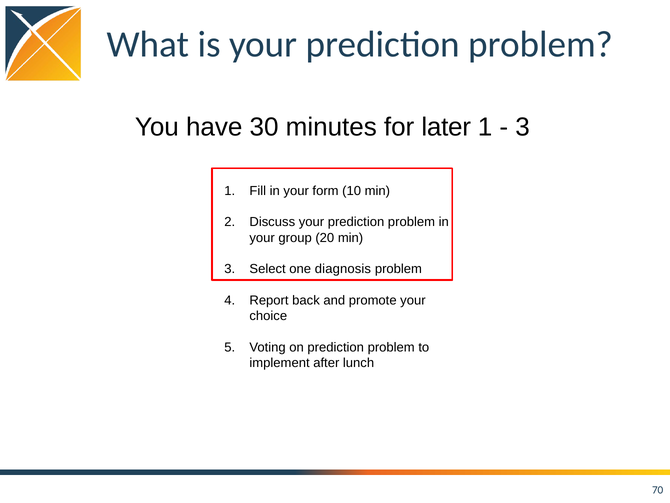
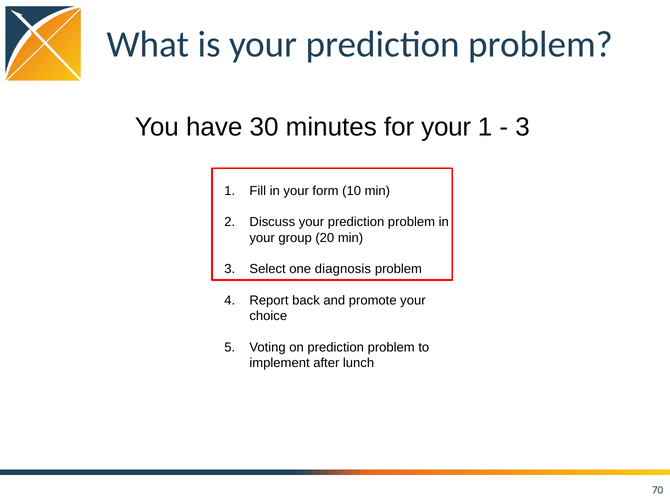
for later: later -> your (446, 127)
